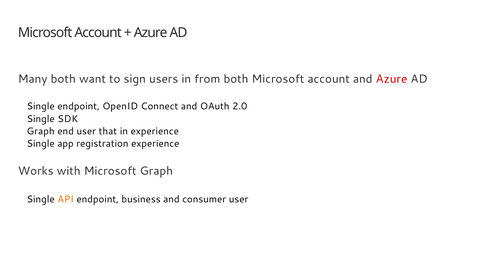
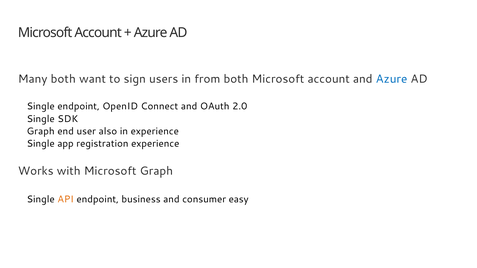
Azure colour: red -> blue (392, 79)
that: that -> also (108, 131)
consumer user: user -> easy (239, 199)
